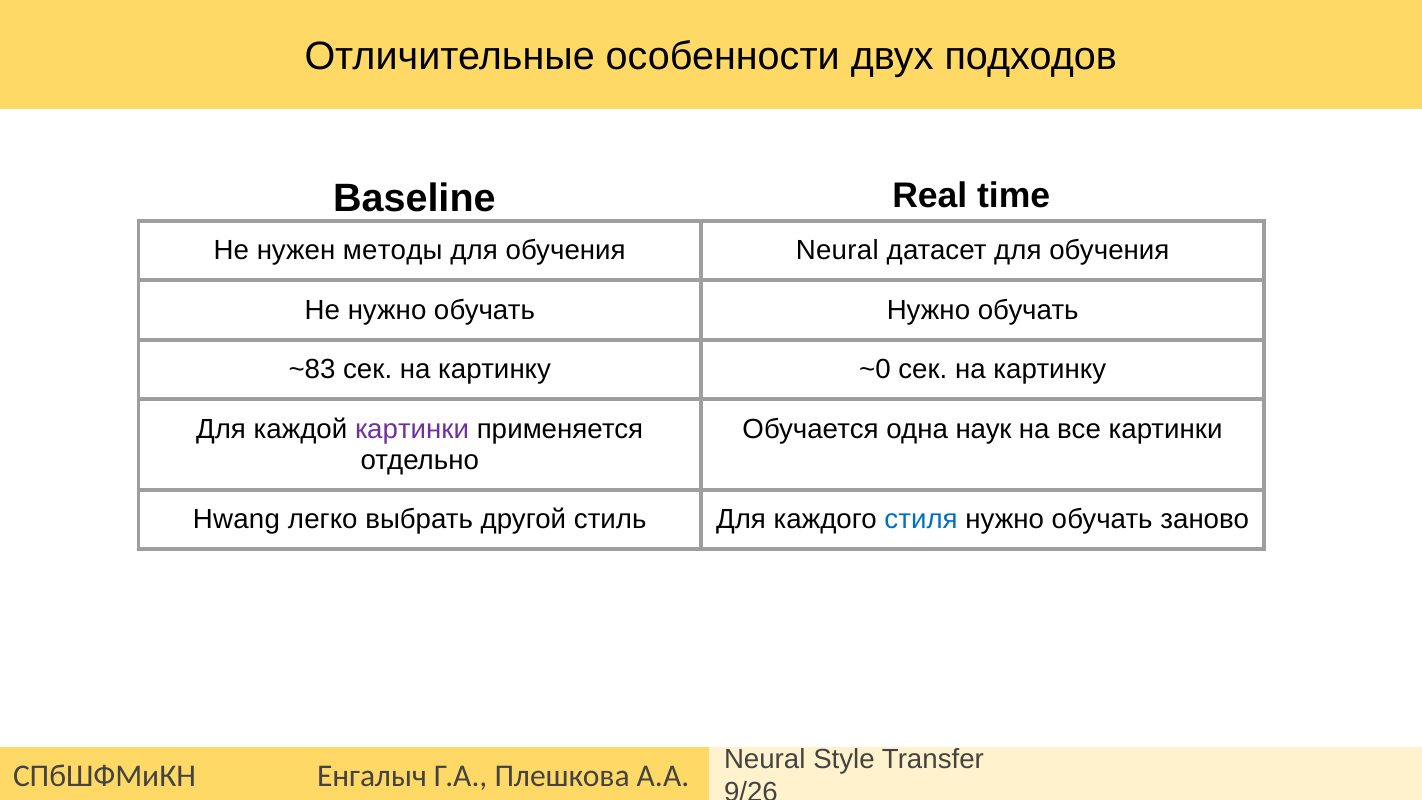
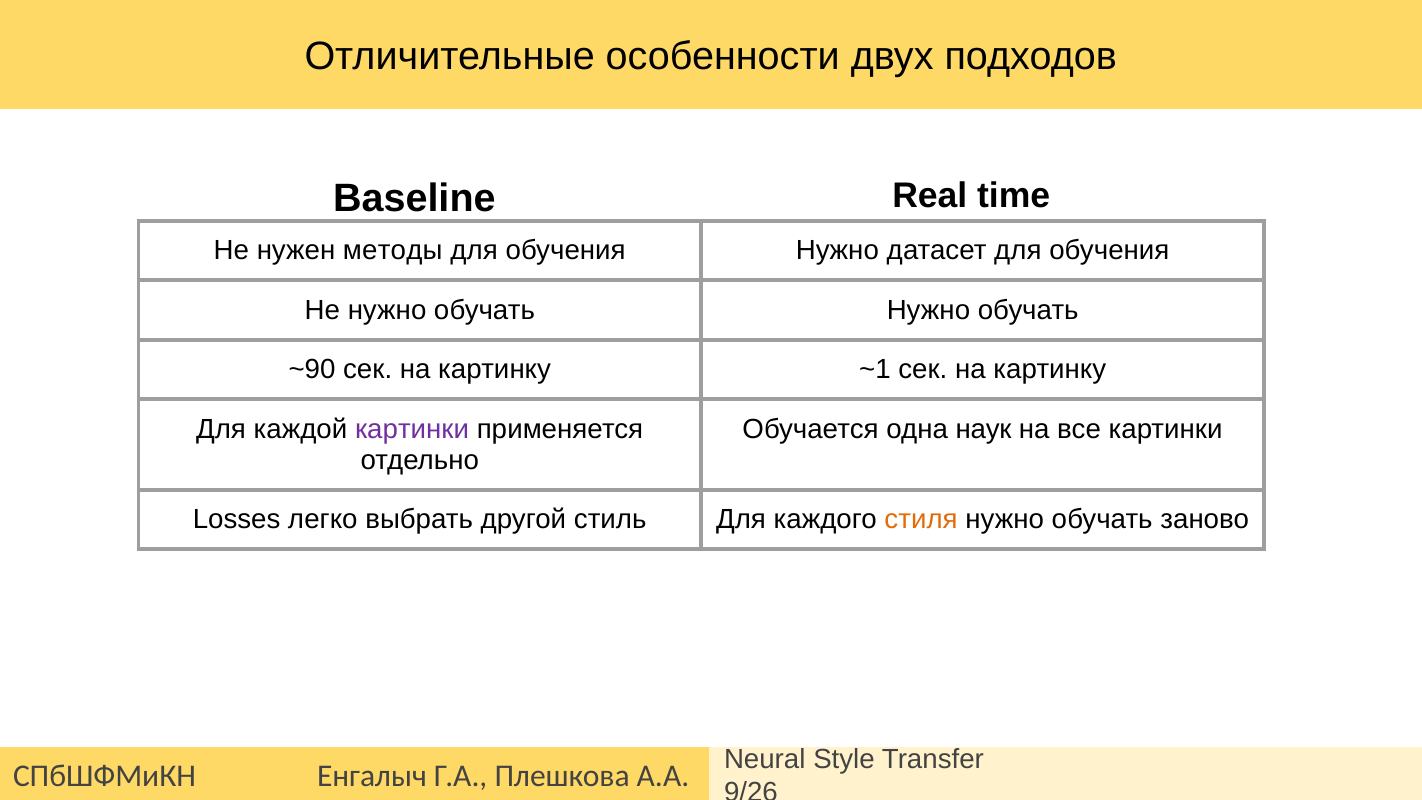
обучения Neural: Neural -> Нужно (837, 251)
~83: ~83 -> ~90 (312, 370)
~0: ~0 -> ~1 (875, 370)
Hwang: Hwang -> Losses (237, 520)
стиля colour: blue -> orange (921, 520)
